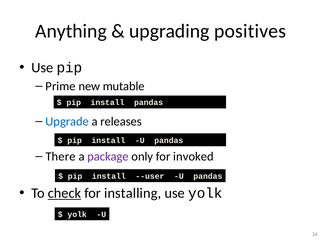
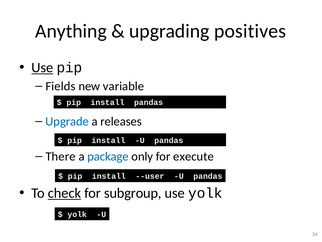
Use underline: none -> present (42, 68)
Prime: Prime -> Fields (61, 86)
mutable: mutable -> variable (124, 86)
package colour: purple -> blue (108, 156)
invoked: invoked -> execute (193, 156)
installing: installing -> subgroup (133, 193)
